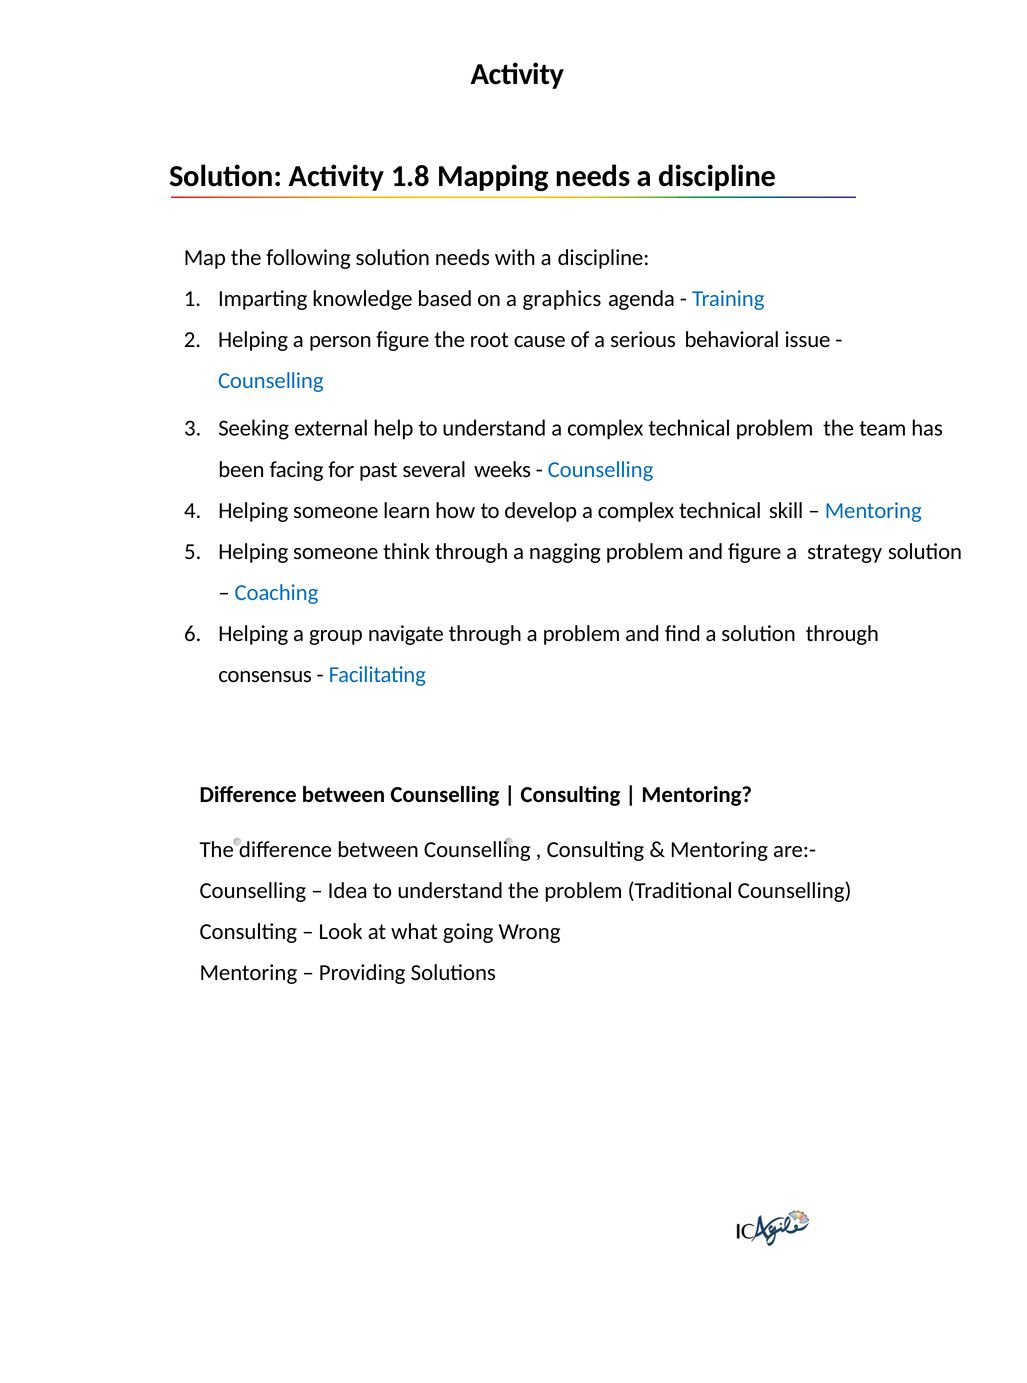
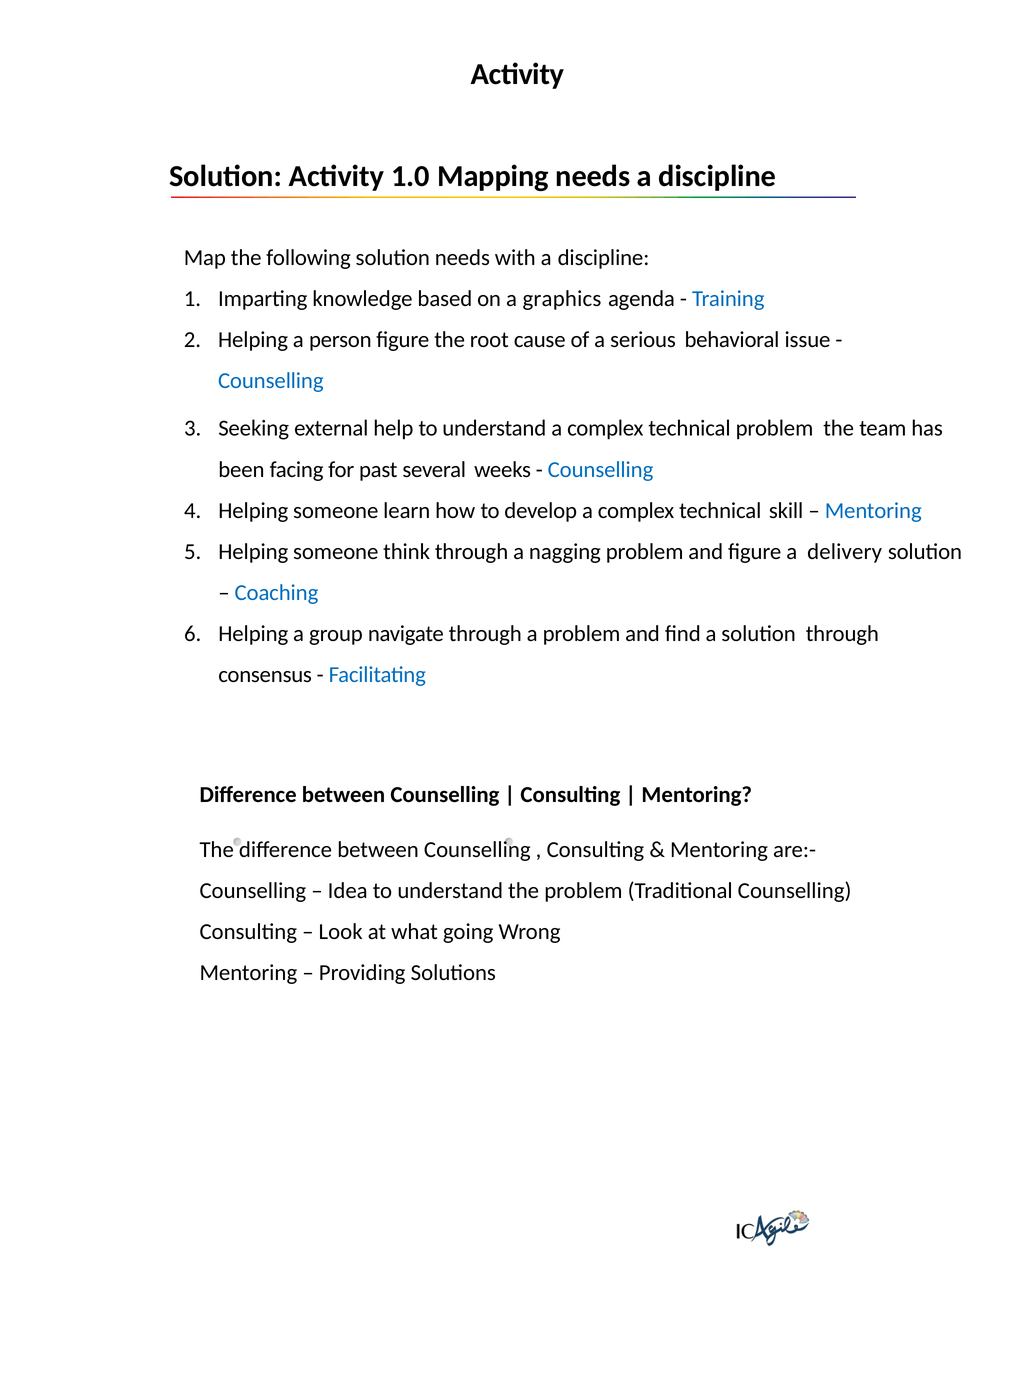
1.8: 1.8 -> 1.0 (410, 176)
strategy: strategy -> delivery (845, 552)
